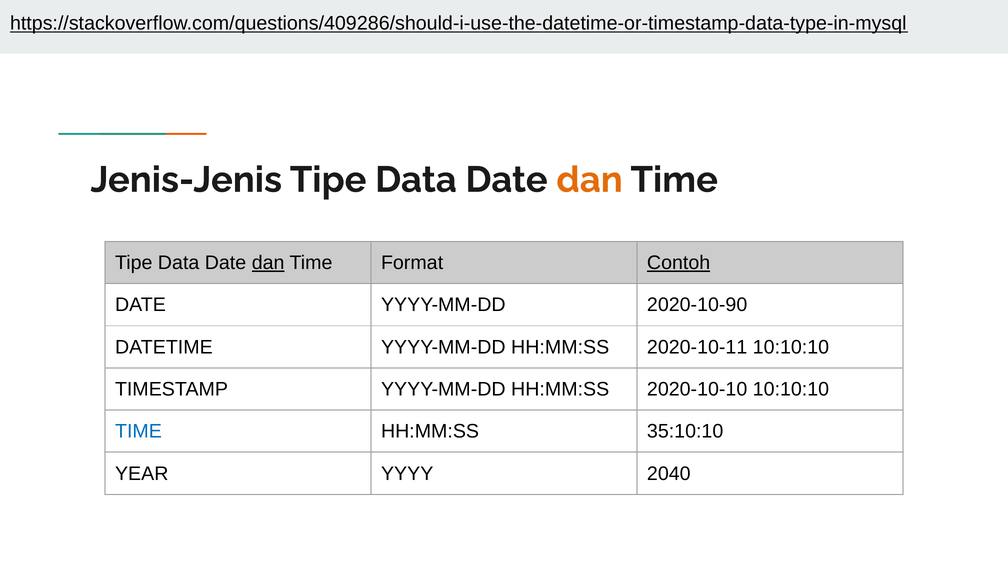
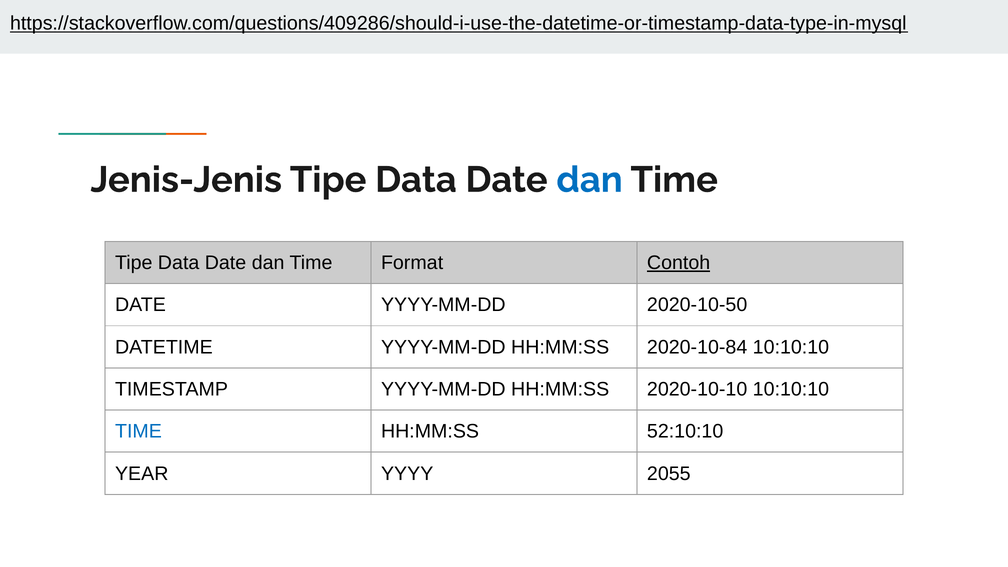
dan colour: orange -> blue (590, 180)
dan underline: present -> none (268, 263)
2020-10-90: 2020-10-90 -> 2020-10-50 (697, 305)
2020-10-11: 2020-10-11 -> 2020-10-84 (697, 347)
35:10:10: 35:10:10 -> 52:10:10 (685, 431)
2040: 2040 -> 2055 (669, 474)
